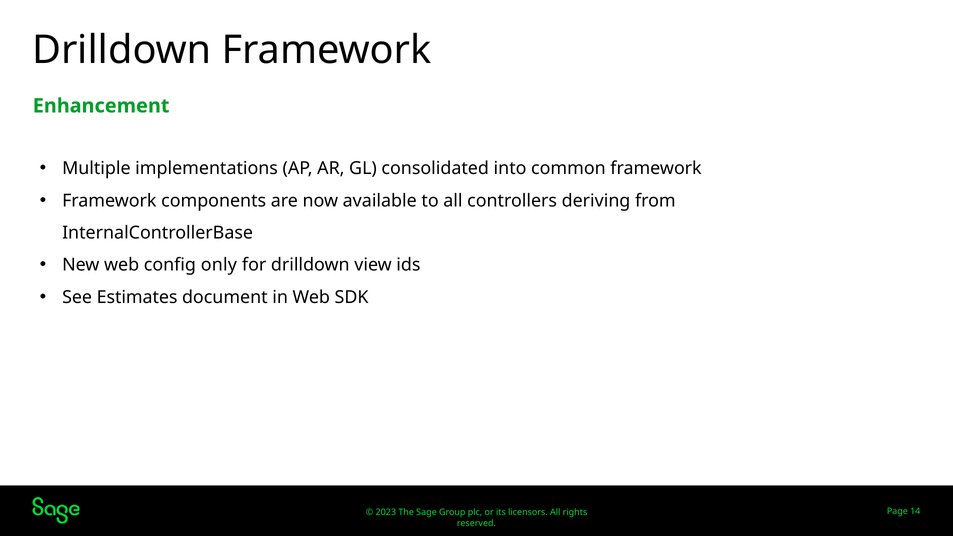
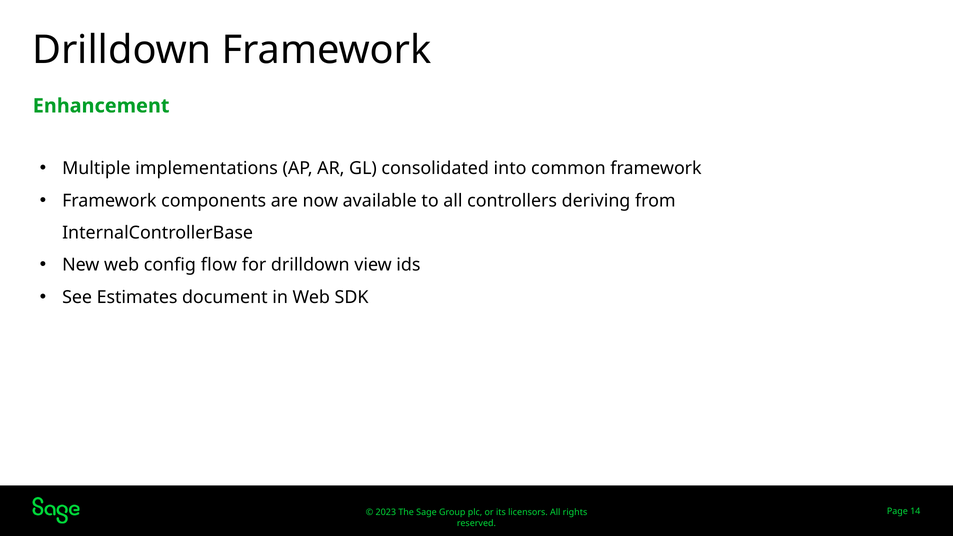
only: only -> flow (219, 265)
